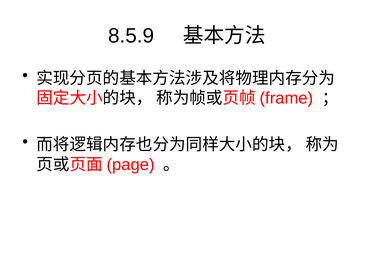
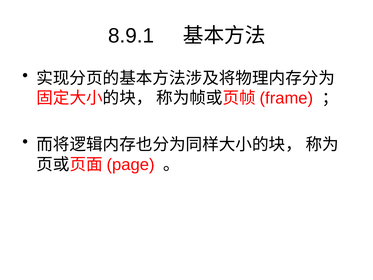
8.5.9: 8.5.9 -> 8.9.1 (131, 36)
